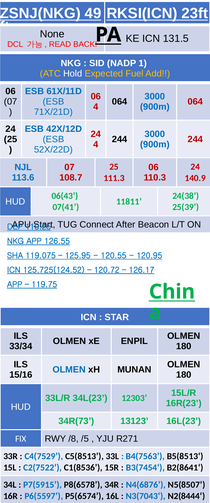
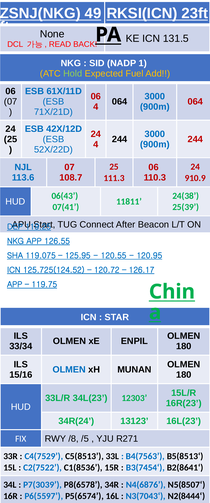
Hold colour: white -> light green (73, 73)
140.9: 140.9 -> 910.9 (195, 178)
34R(73: 34R(73 -> 34R(24 (76, 421)
P7(5915: P7(5915 -> P7(3039 (43, 484)
